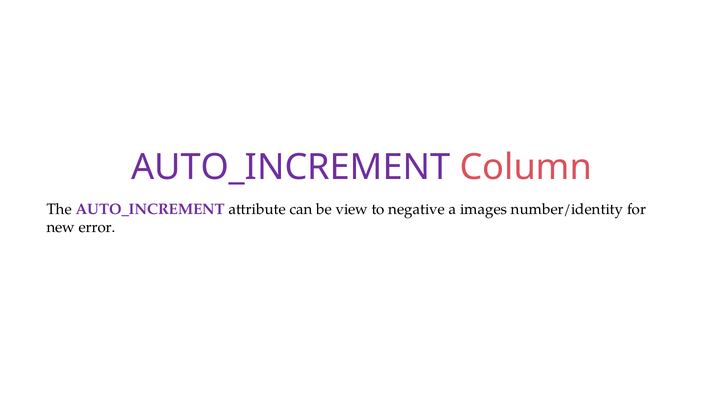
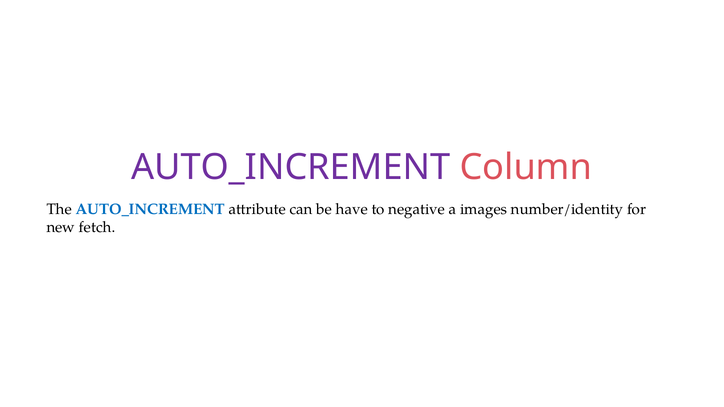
AUTO_INCREMENT colour: purple -> blue (150, 209)
view: view -> have (352, 209)
error: error -> fetch (97, 227)
